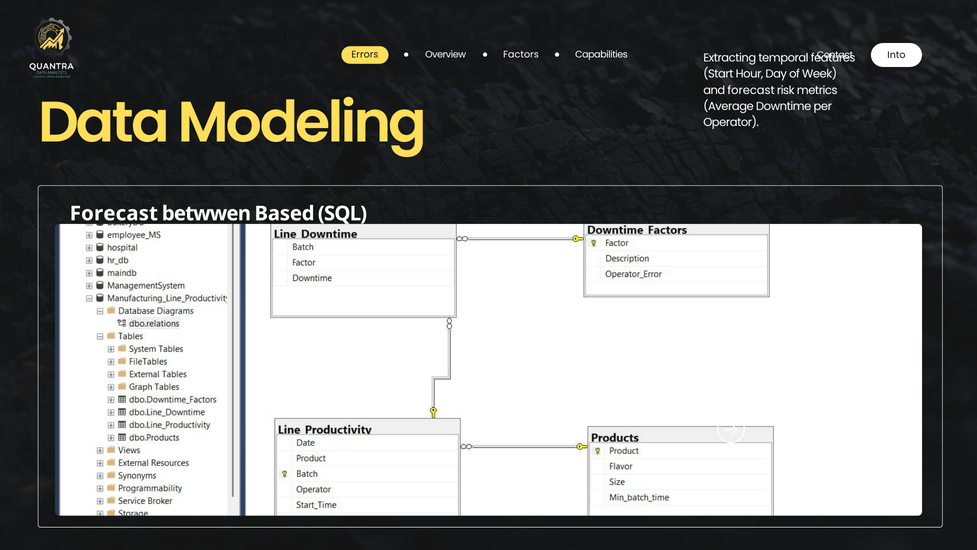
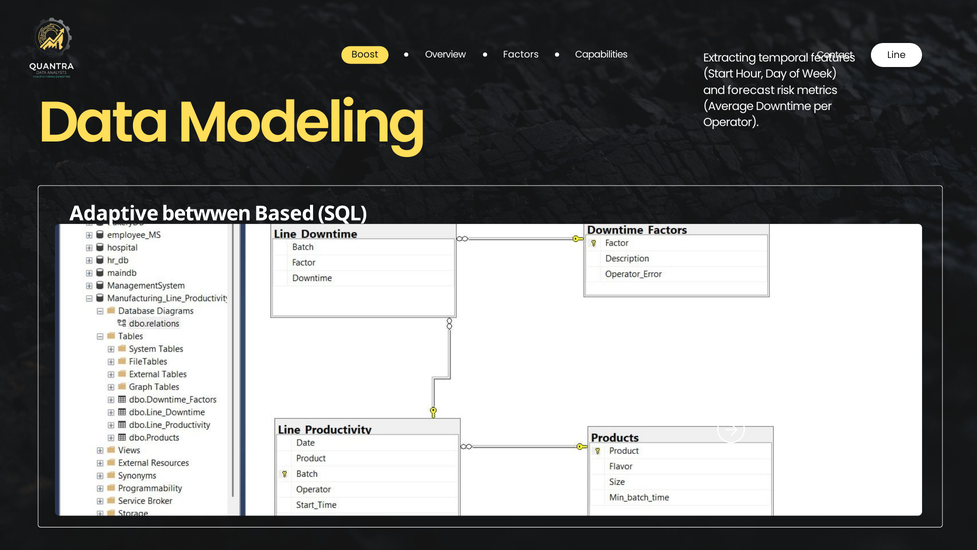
Errors: Errors -> Boost (365, 55)
Into: Into -> Line (897, 55)
Forecast: Forecast -> Adaptive (114, 213)
